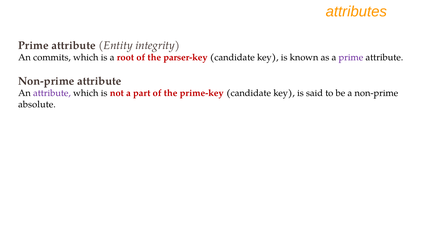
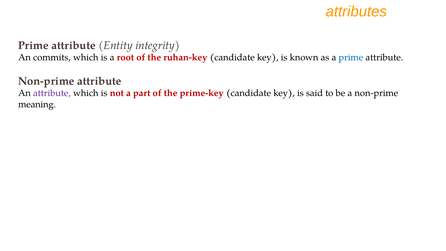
parser-key: parser-key -> ruhan-key (185, 57)
prime colour: purple -> blue (351, 57)
absolute: absolute -> meaning (37, 104)
